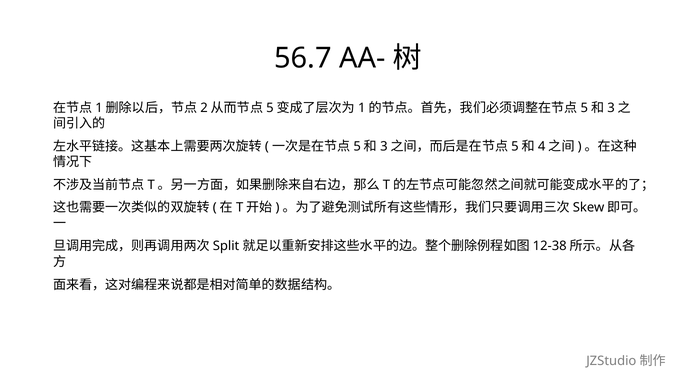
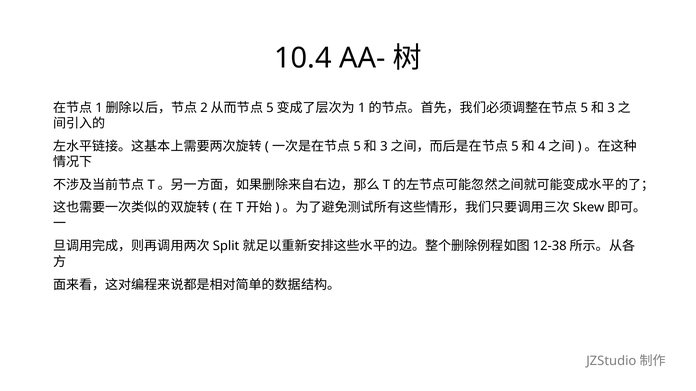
56.7: 56.7 -> 10.4 (303, 58)
